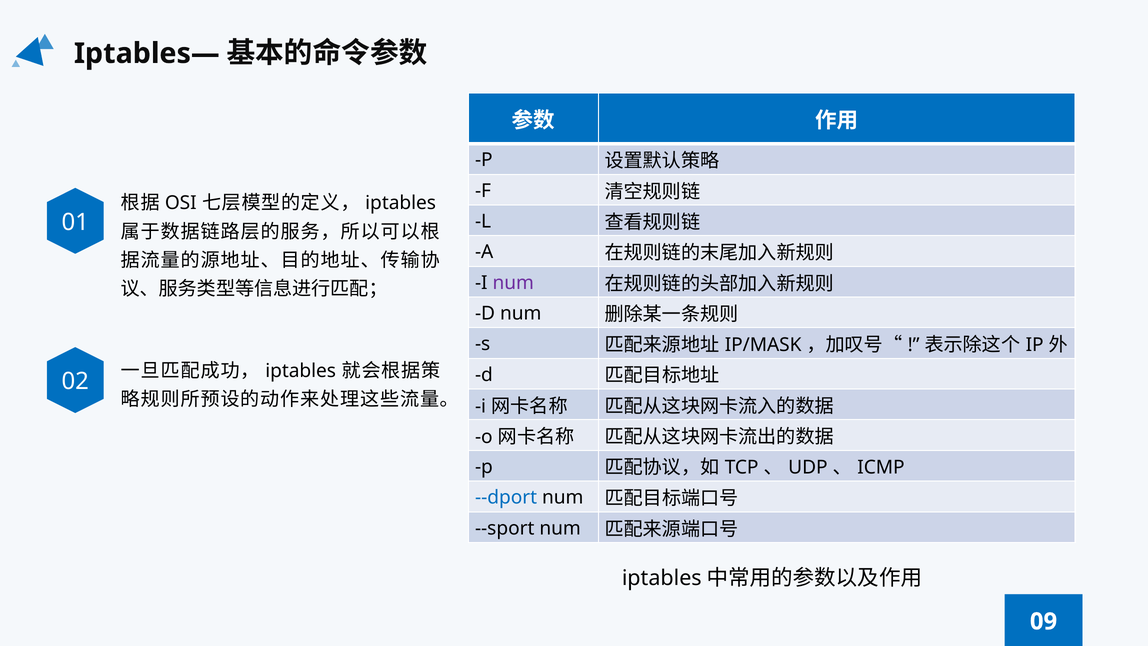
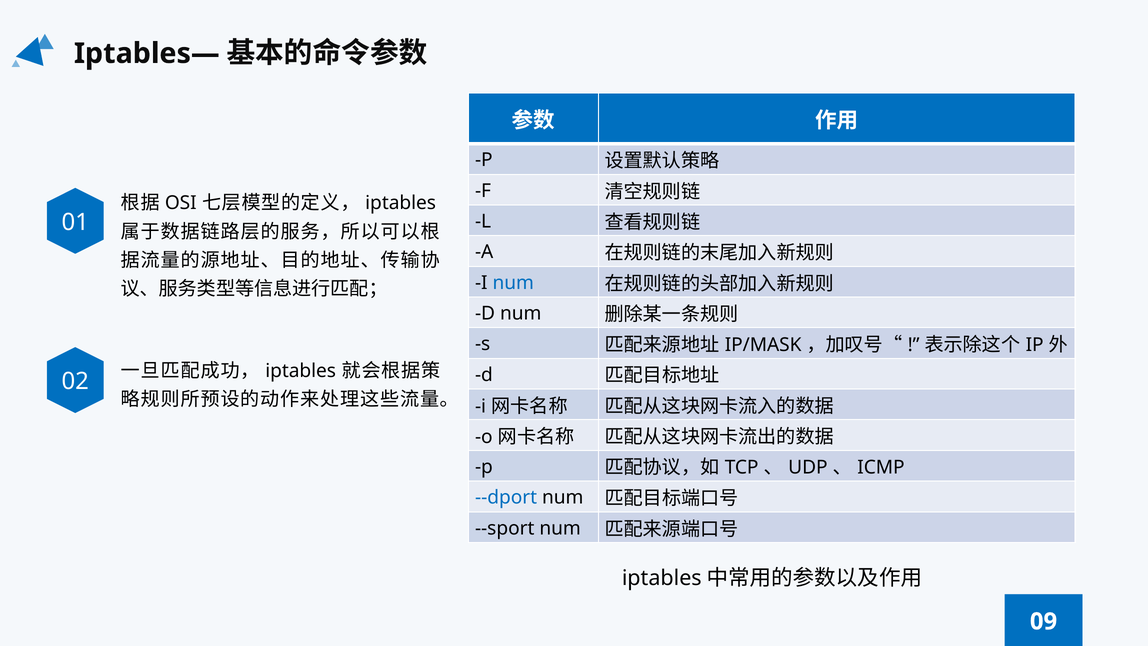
num colour: purple -> blue (513, 283)
